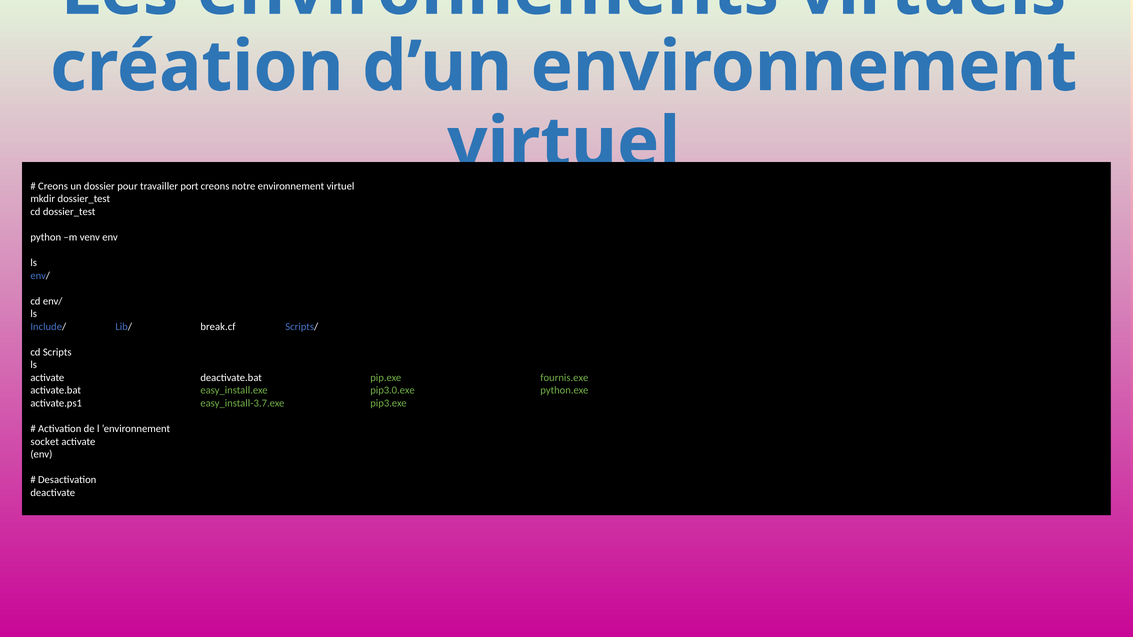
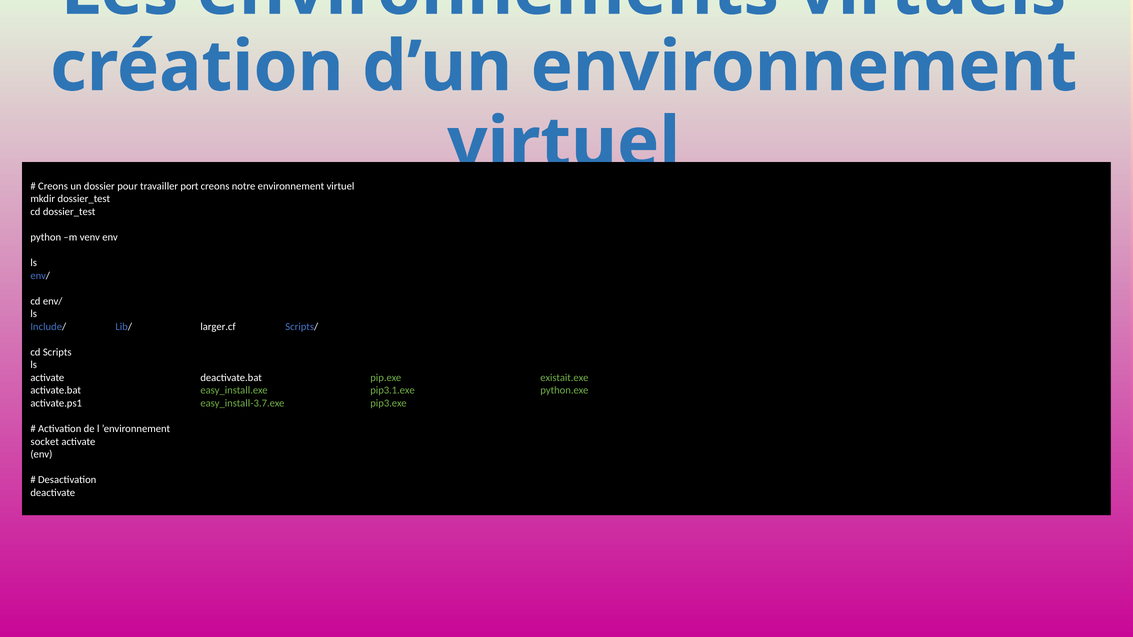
break.cf: break.cf -> larger.cf (218, 327)
fournis.exe: fournis.exe -> existait.exe (564, 378)
pip3.0.exe: pip3.0.exe -> pip3.1.exe (393, 391)
